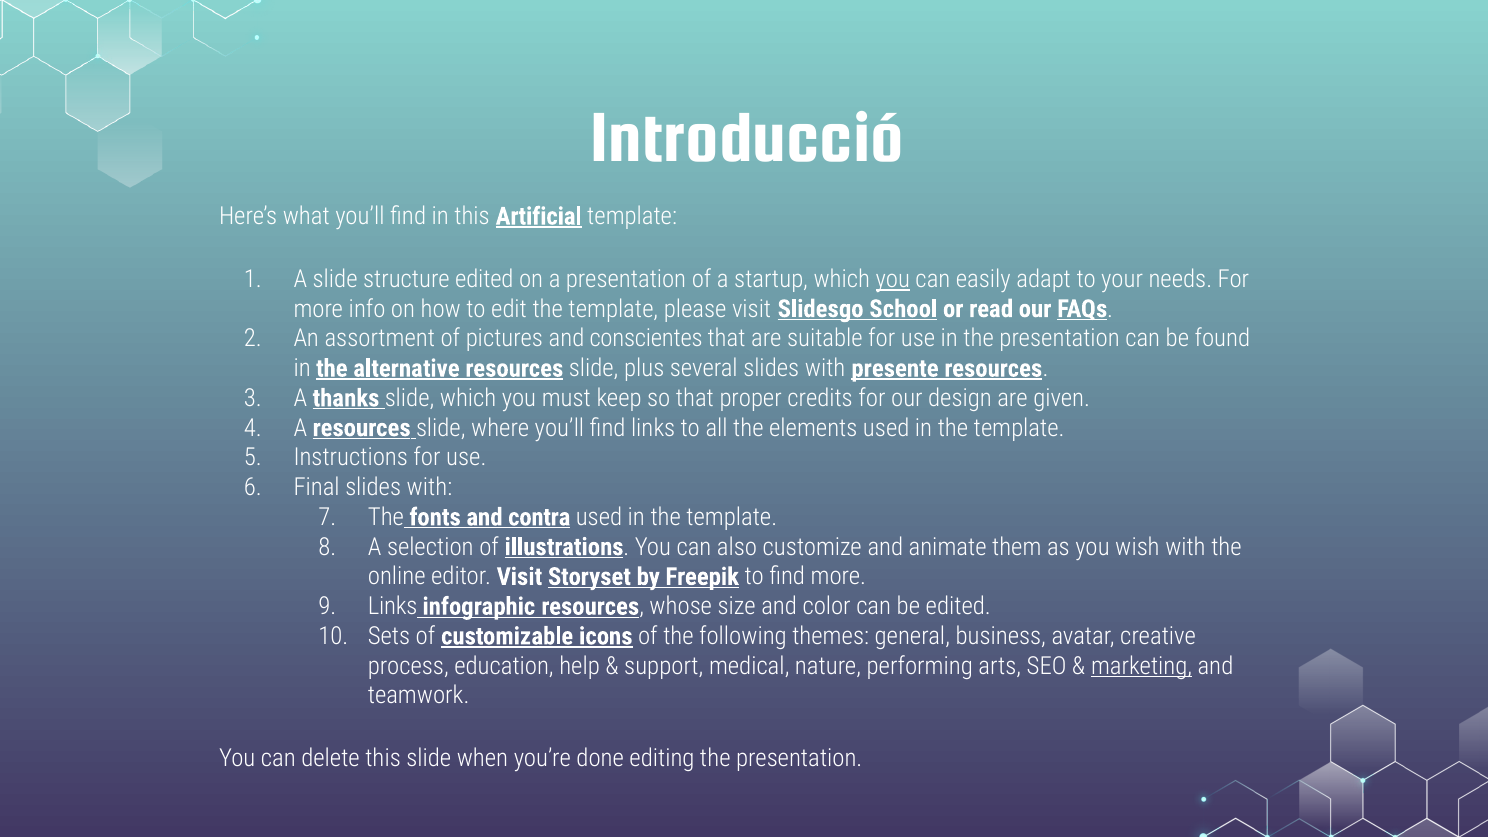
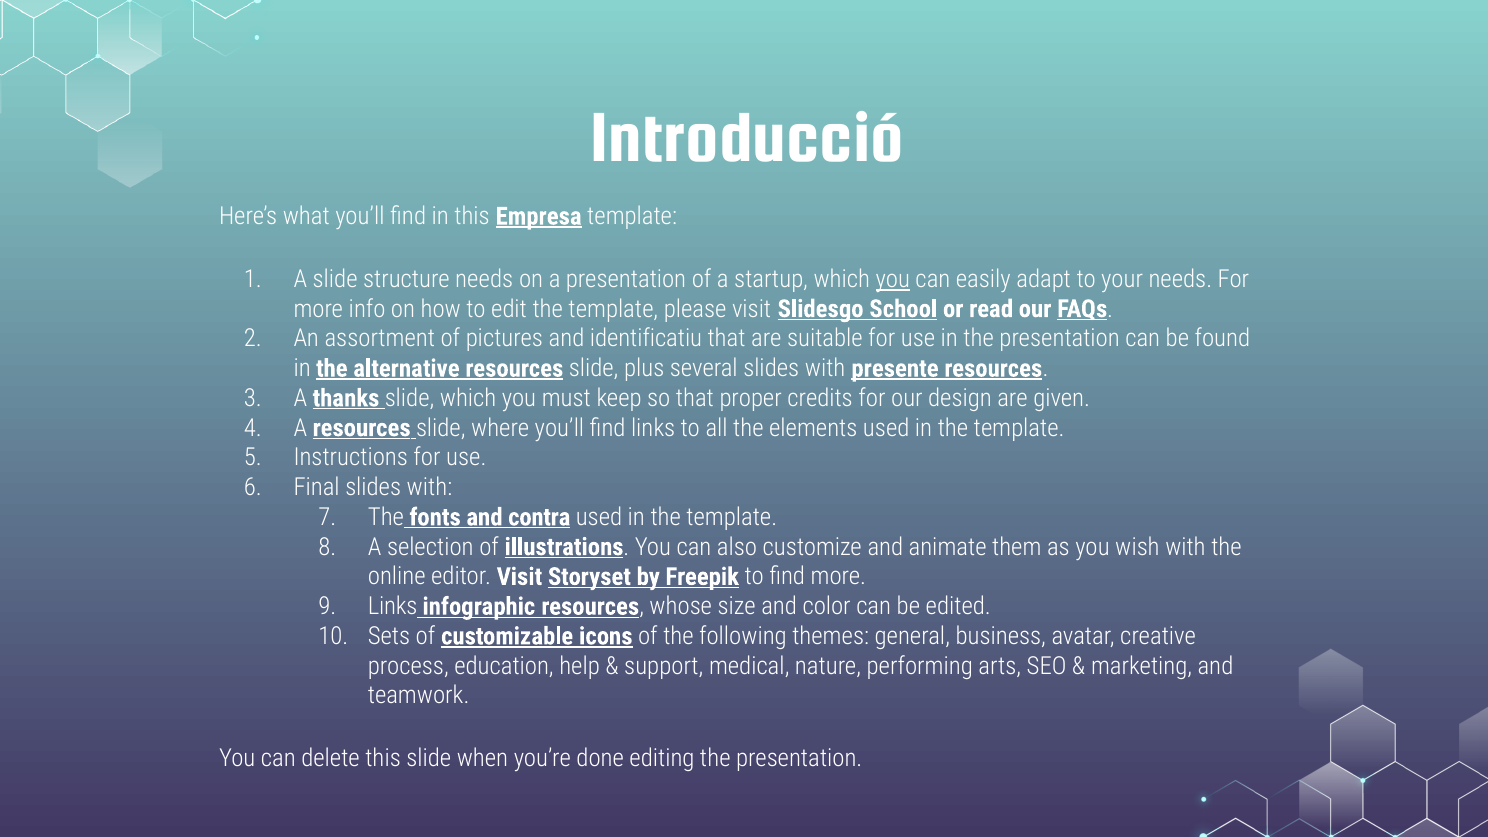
Artificial: Artificial -> Empresa (539, 216)
structure edited: edited -> needs (484, 279)
conscientes: conscientes -> identificatiu (646, 339)
marketing underline: present -> none (1142, 666)
